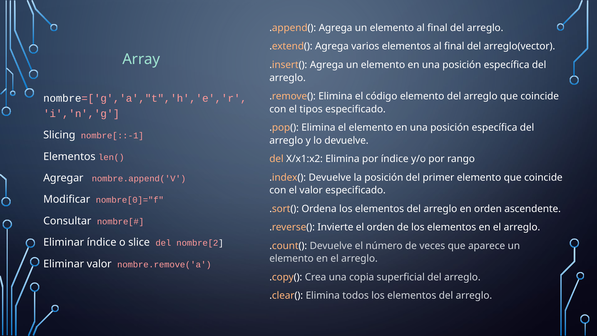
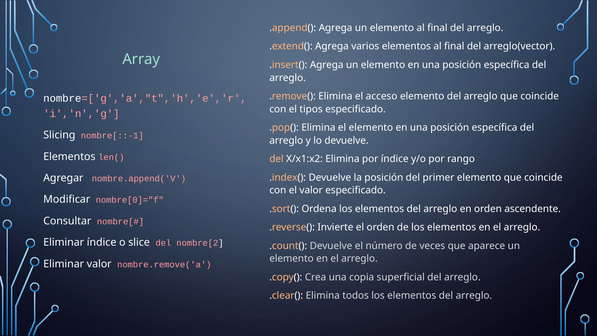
código: código -> acceso (382, 96)
